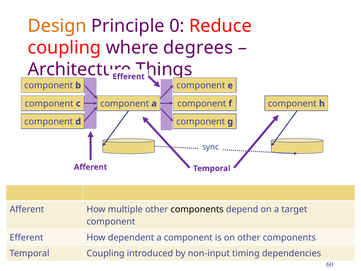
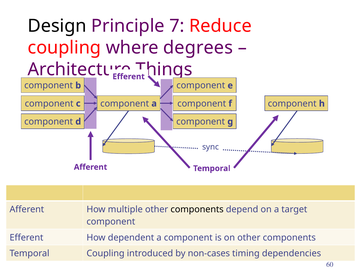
Design colour: orange -> black (57, 26)
0: 0 -> 7 (177, 26)
non-input: non-input -> non-cases (209, 253)
